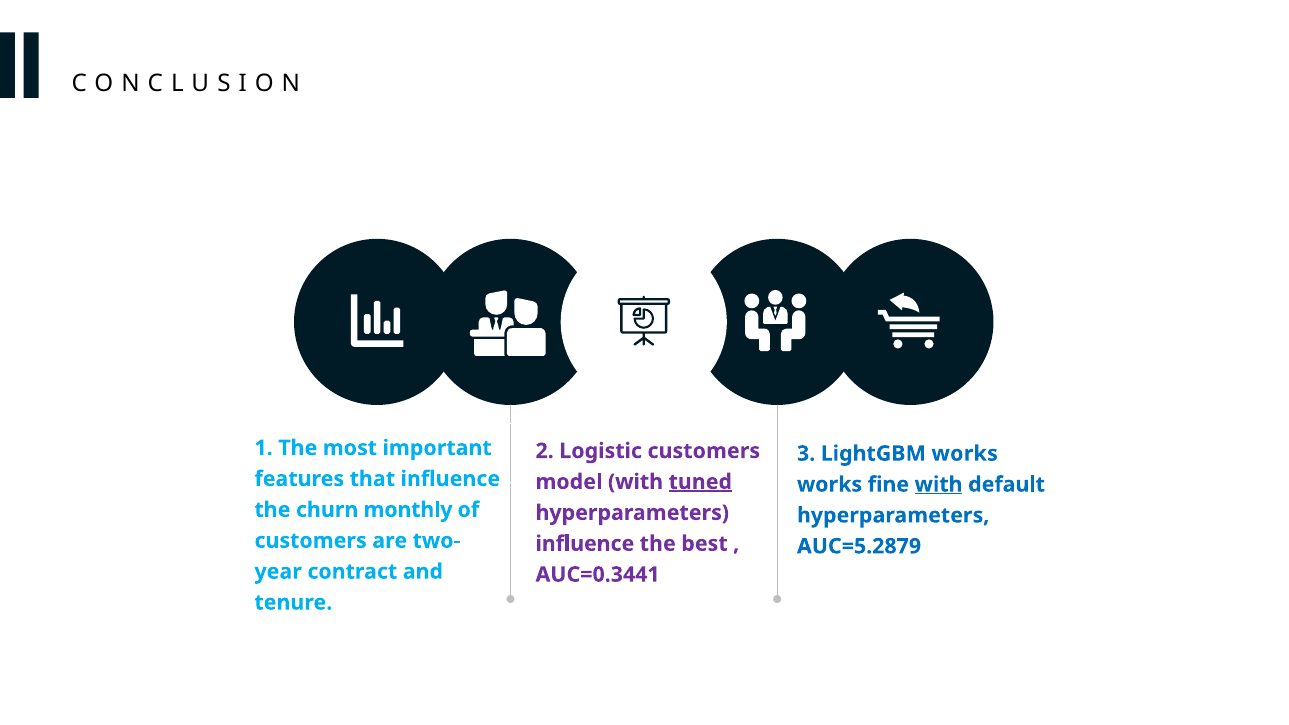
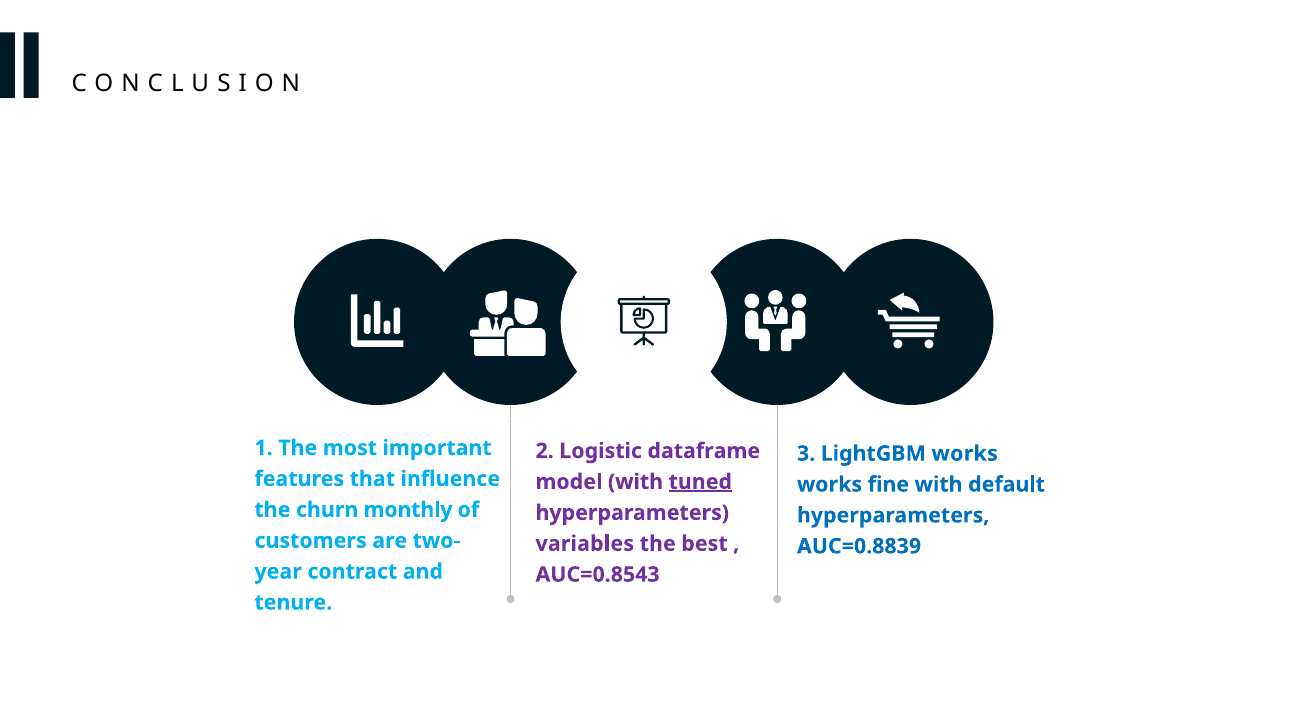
Logistic customers: customers -> dataframe (704, 451)
with underline: present -> none (939, 485)
influence: influence -> variables (585, 544)
AUC=5.2879: AUC=5.2879 -> AUC=0.8839 (859, 546)
AUC=0.3441: AUC=0.3441 -> AUC=0.8543 (598, 575)
